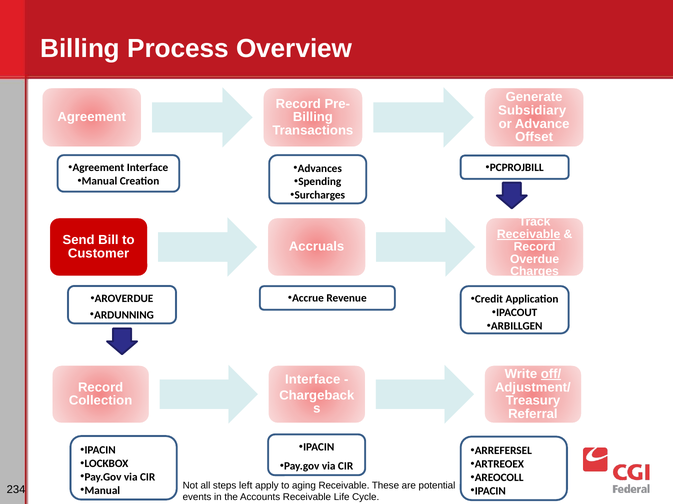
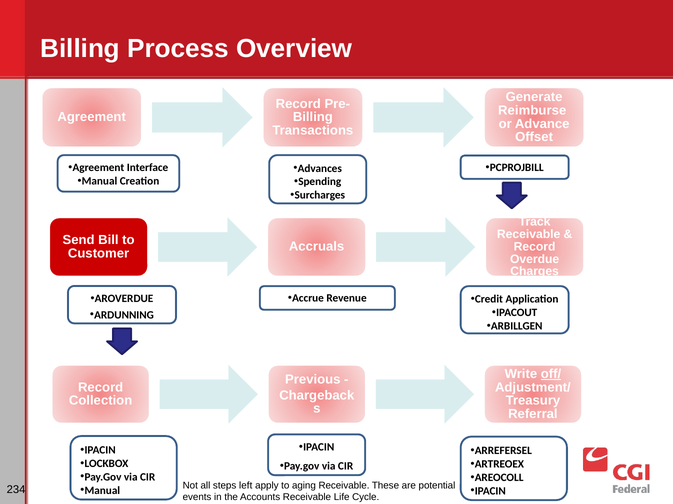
Subsidiary: Subsidiary -> Reimburse (532, 111)
Receivable underline: present -> none (529, 235)
Interface: Interface -> Previous (313, 380)
